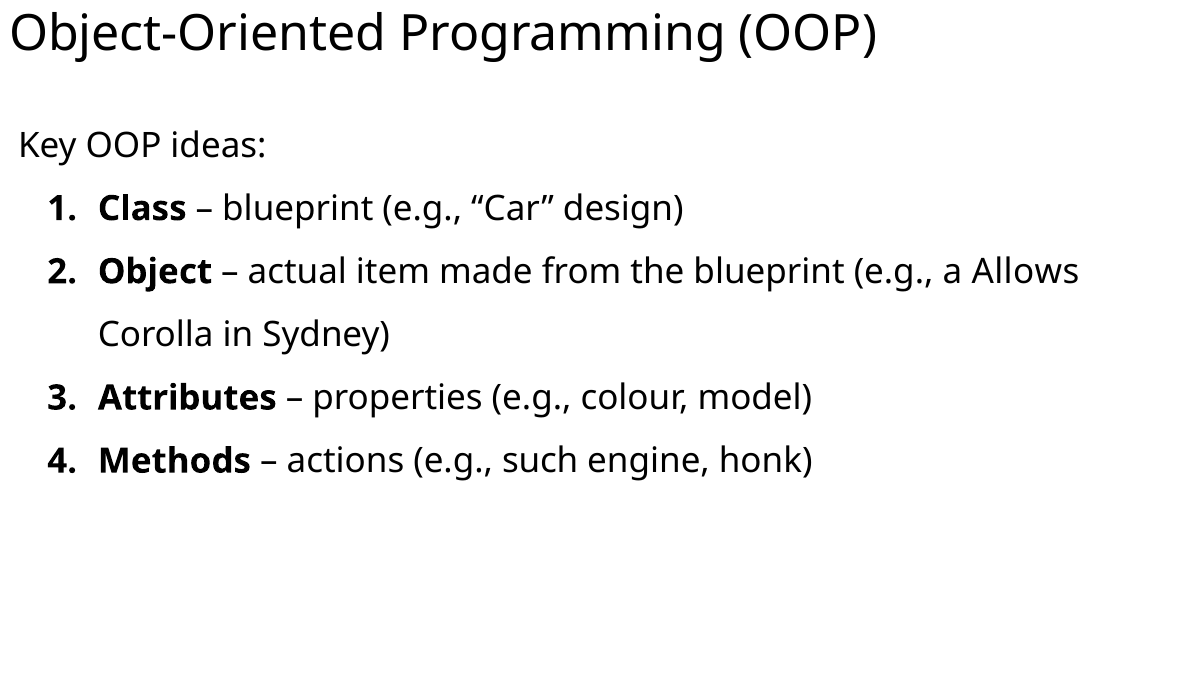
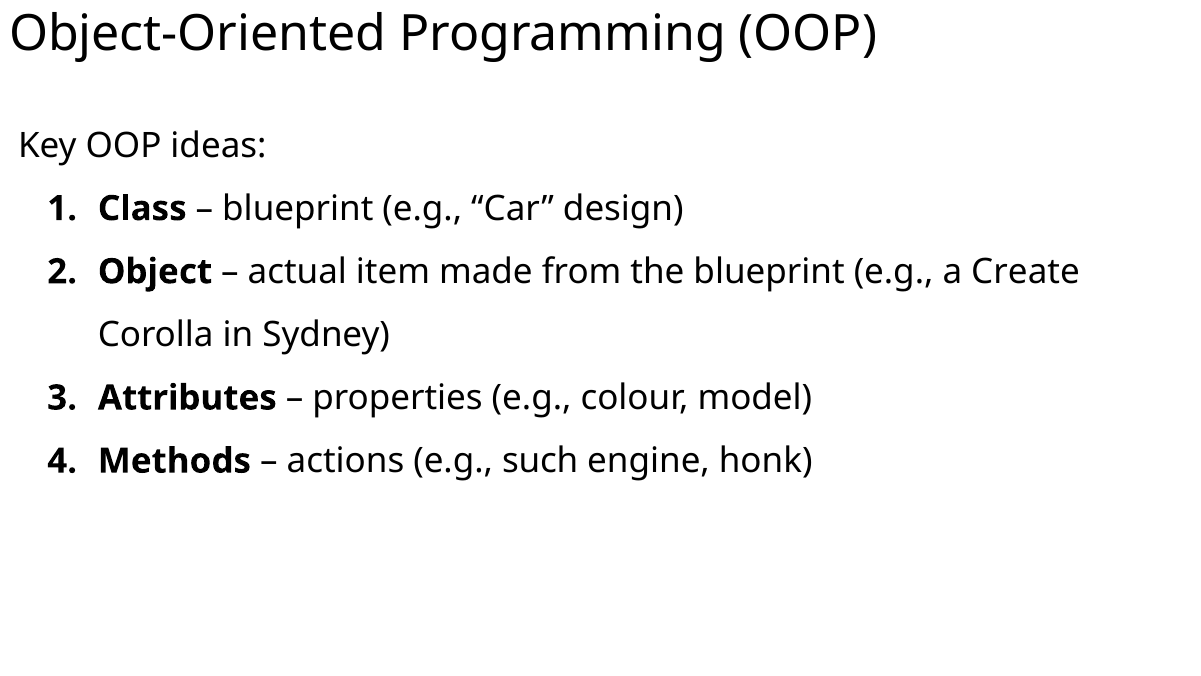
Allows: Allows -> Create (1026, 272)
